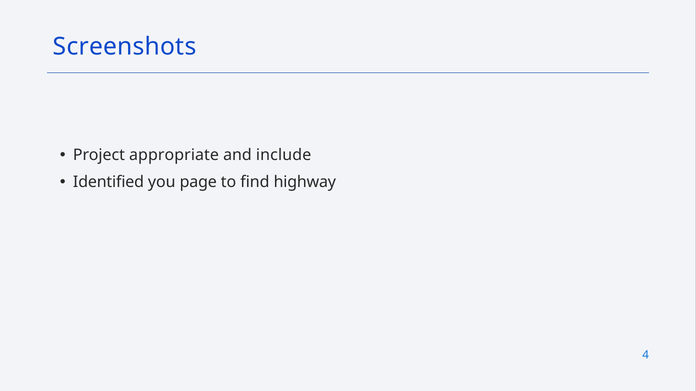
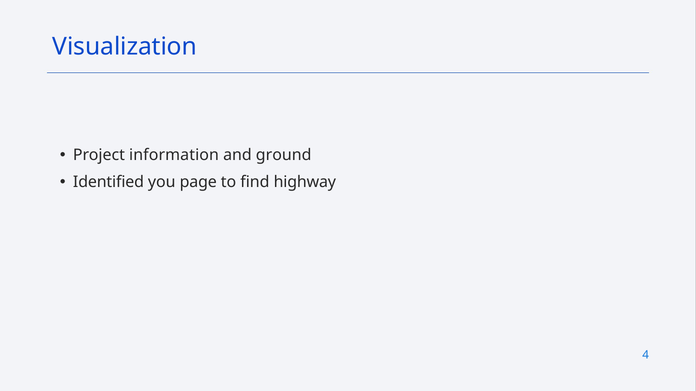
Screenshots: Screenshots -> Visualization (125, 46)
appropriate: appropriate -> information (174, 155)
include: include -> ground (284, 155)
